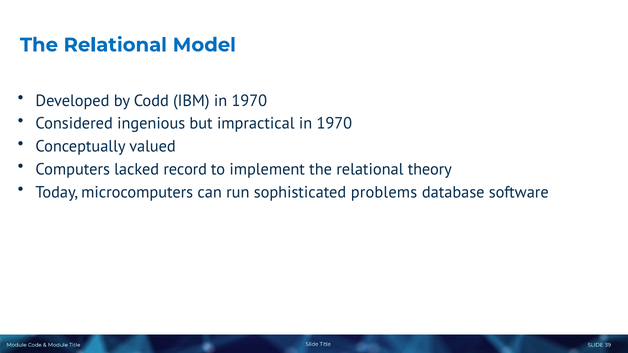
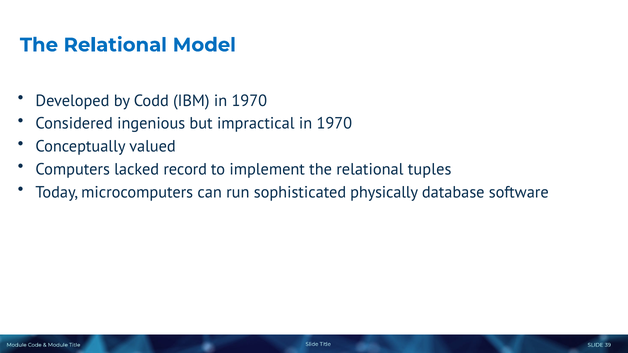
theory: theory -> tuples (430, 169)
problems: problems -> physically (384, 192)
